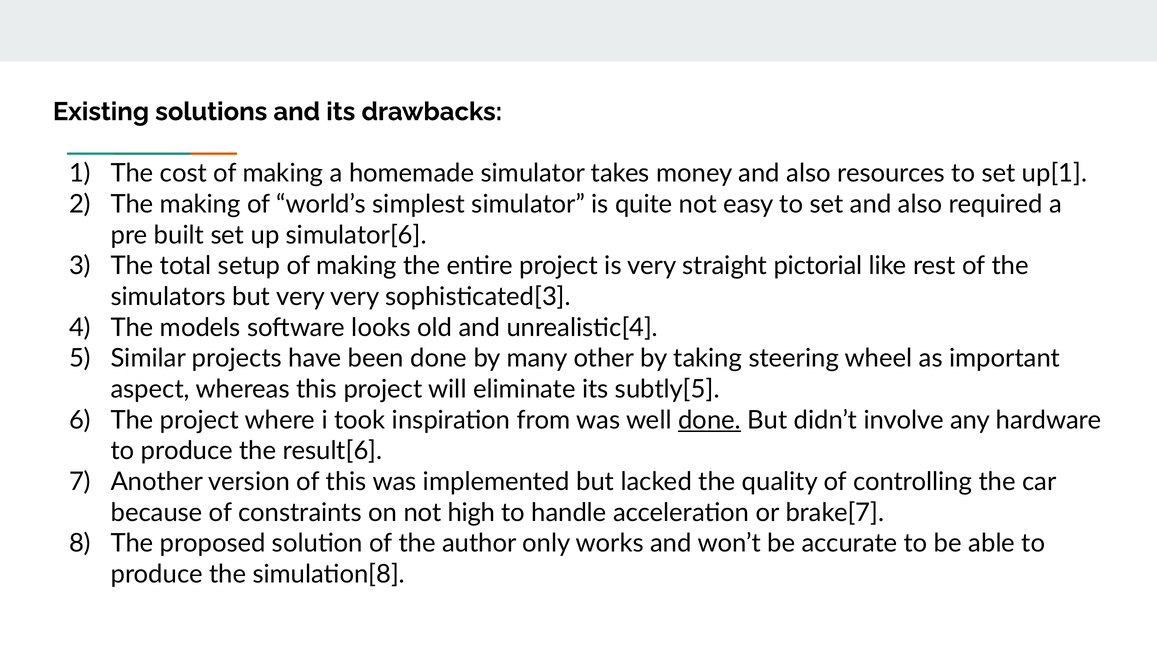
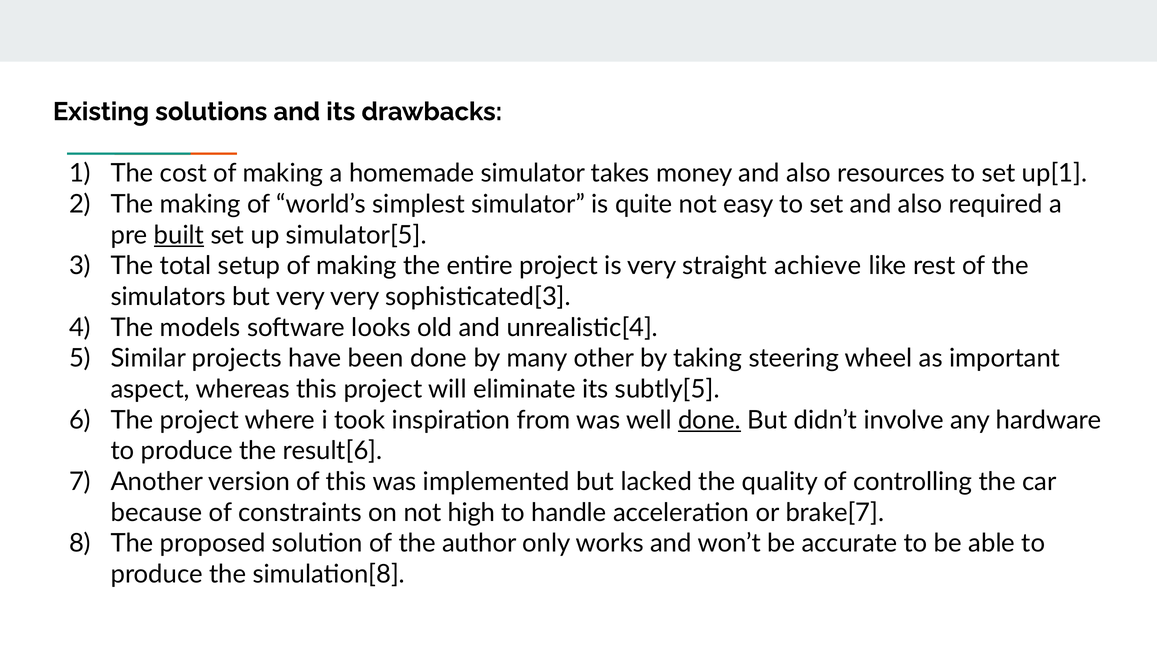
built underline: none -> present (179, 235)
simulator[6: simulator[6 -> simulator[5 (356, 235)
pictorial: pictorial -> achieve (818, 266)
